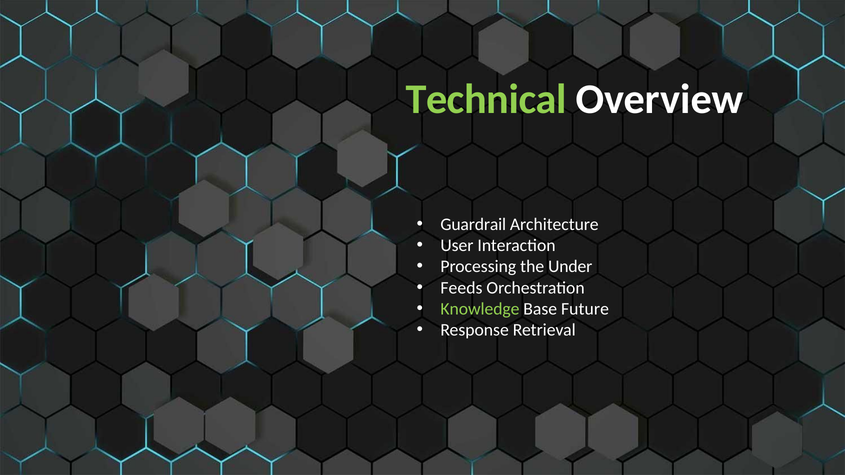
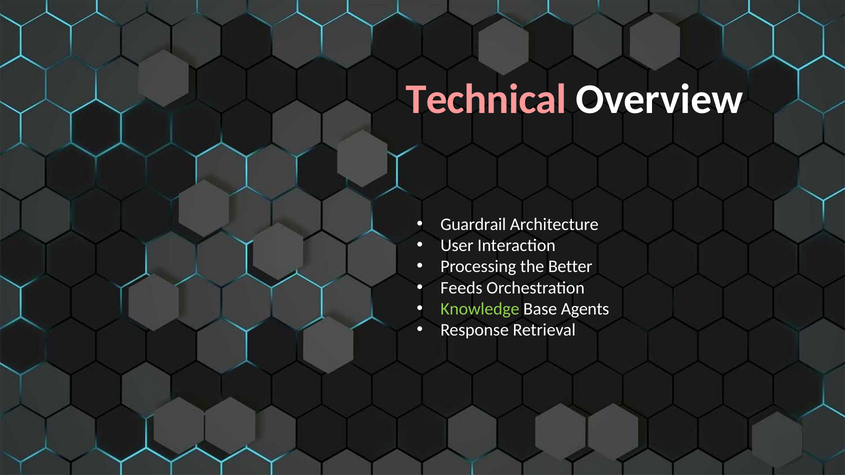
Technical colour: light green -> pink (486, 100)
Under: Under -> Better (570, 267)
Future: Future -> Agents (585, 309)
